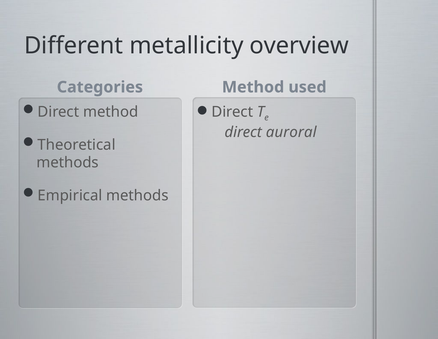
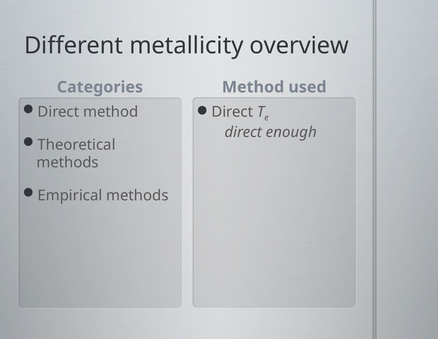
auroral: auroral -> enough (291, 132)
